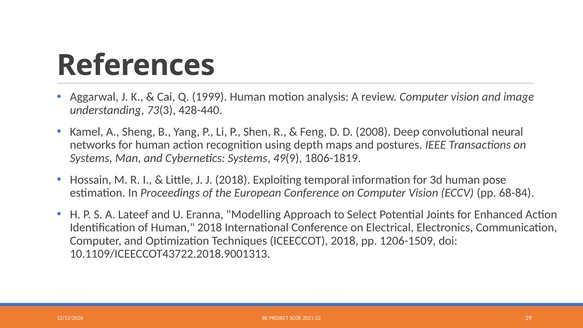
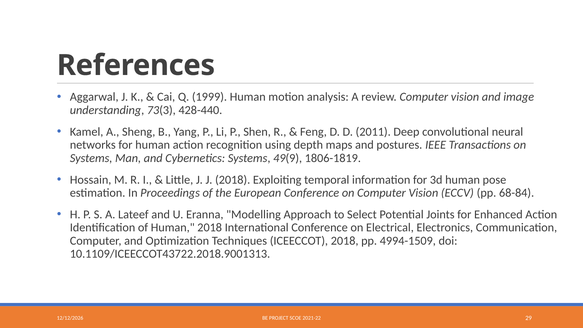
2008: 2008 -> 2011 (373, 132)
1206-1509: 1206-1509 -> 4994-1509 (408, 241)
